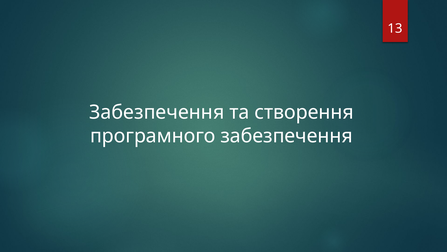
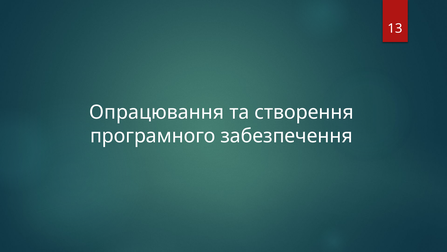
Забезпечення: Забезпечення -> Опрацювання (157, 112)
